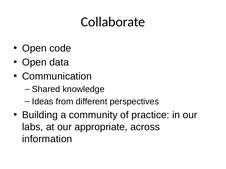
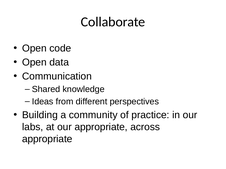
information: information -> appropriate (47, 139)
